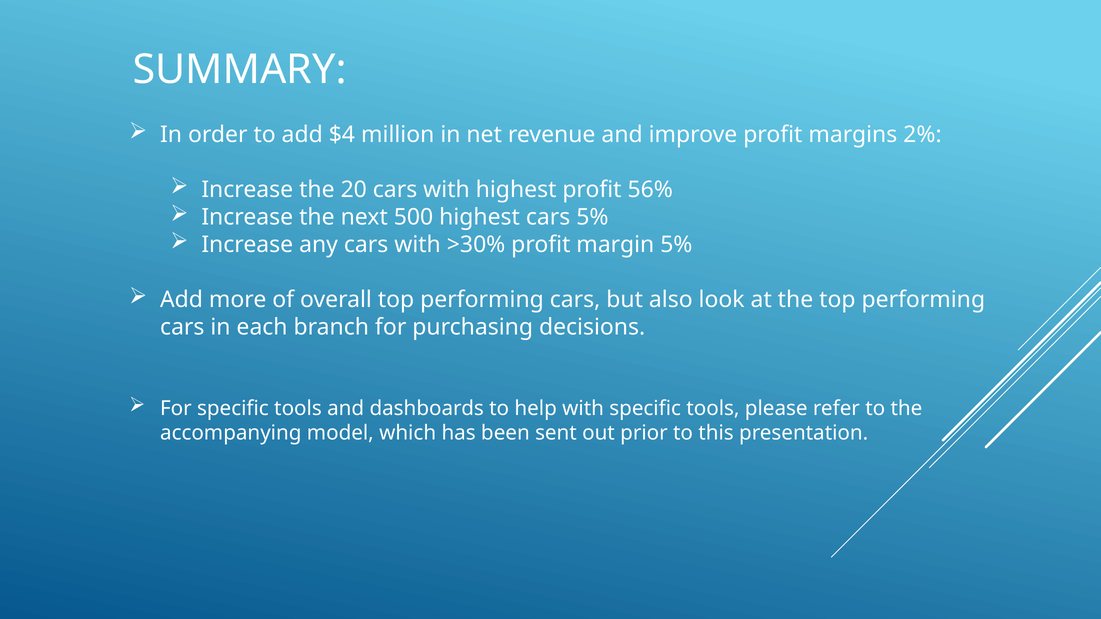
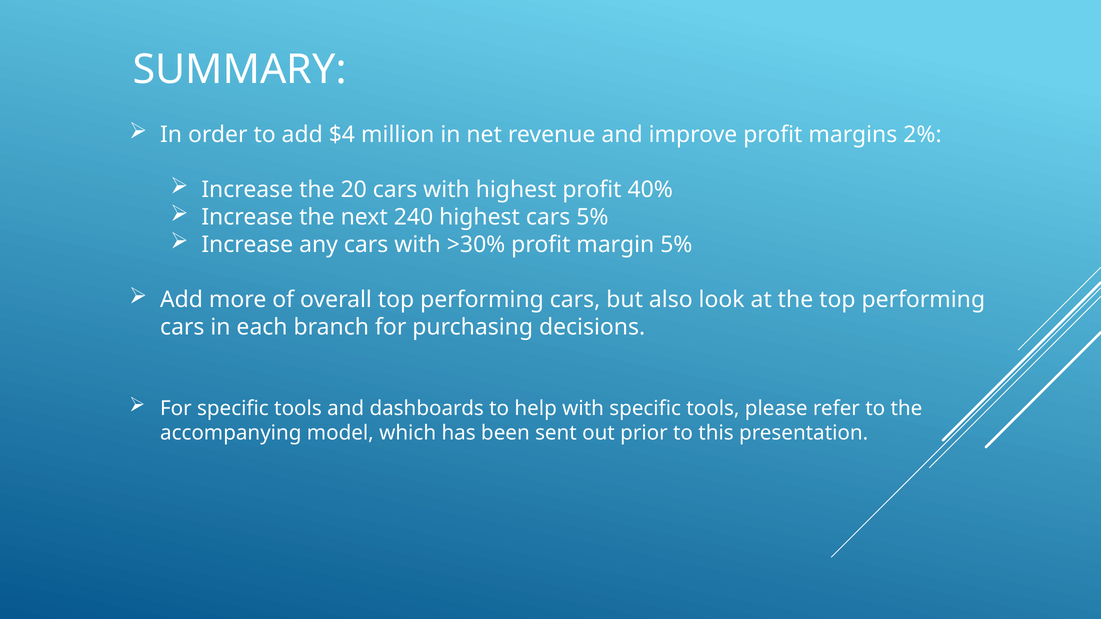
56%: 56% -> 40% (650, 190)
500: 500 -> 240 (414, 217)
